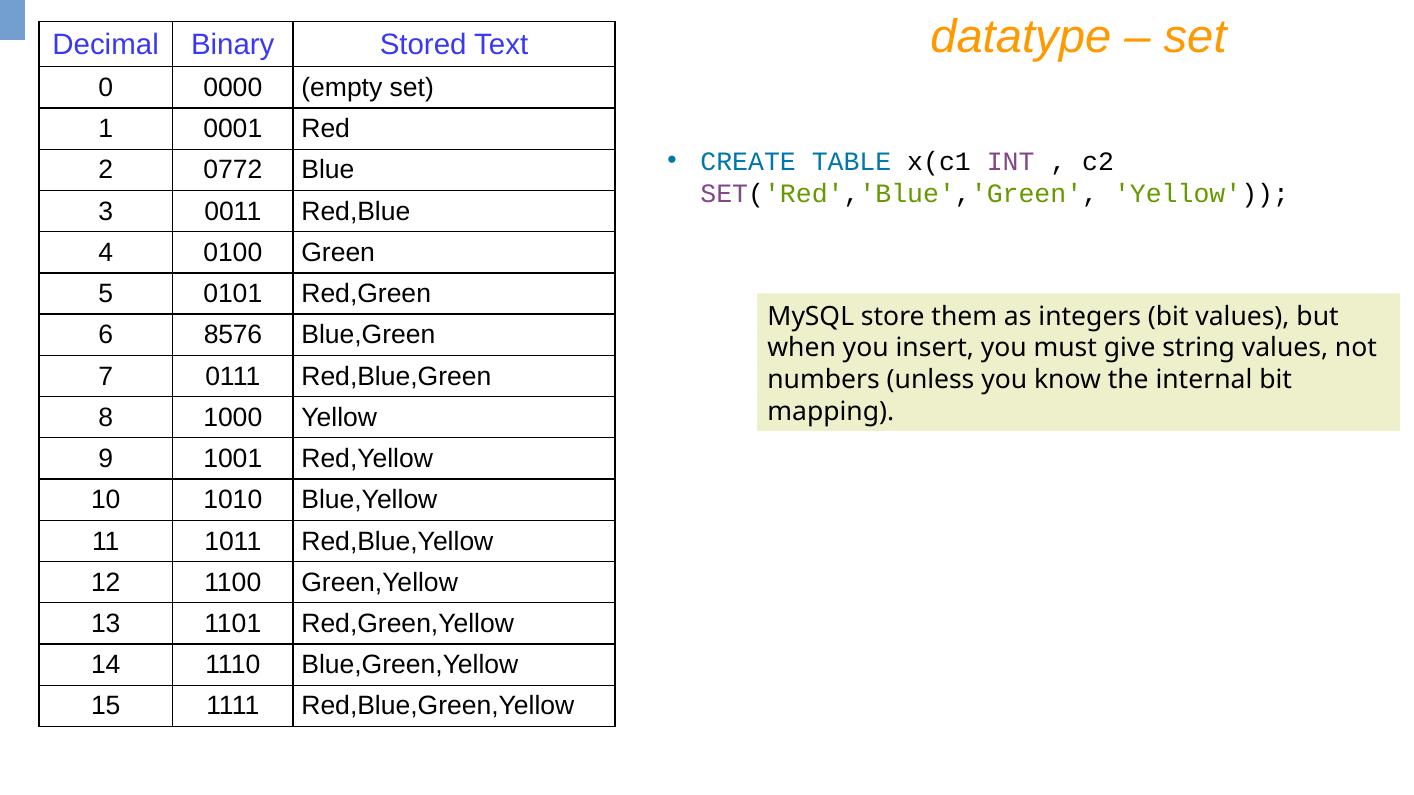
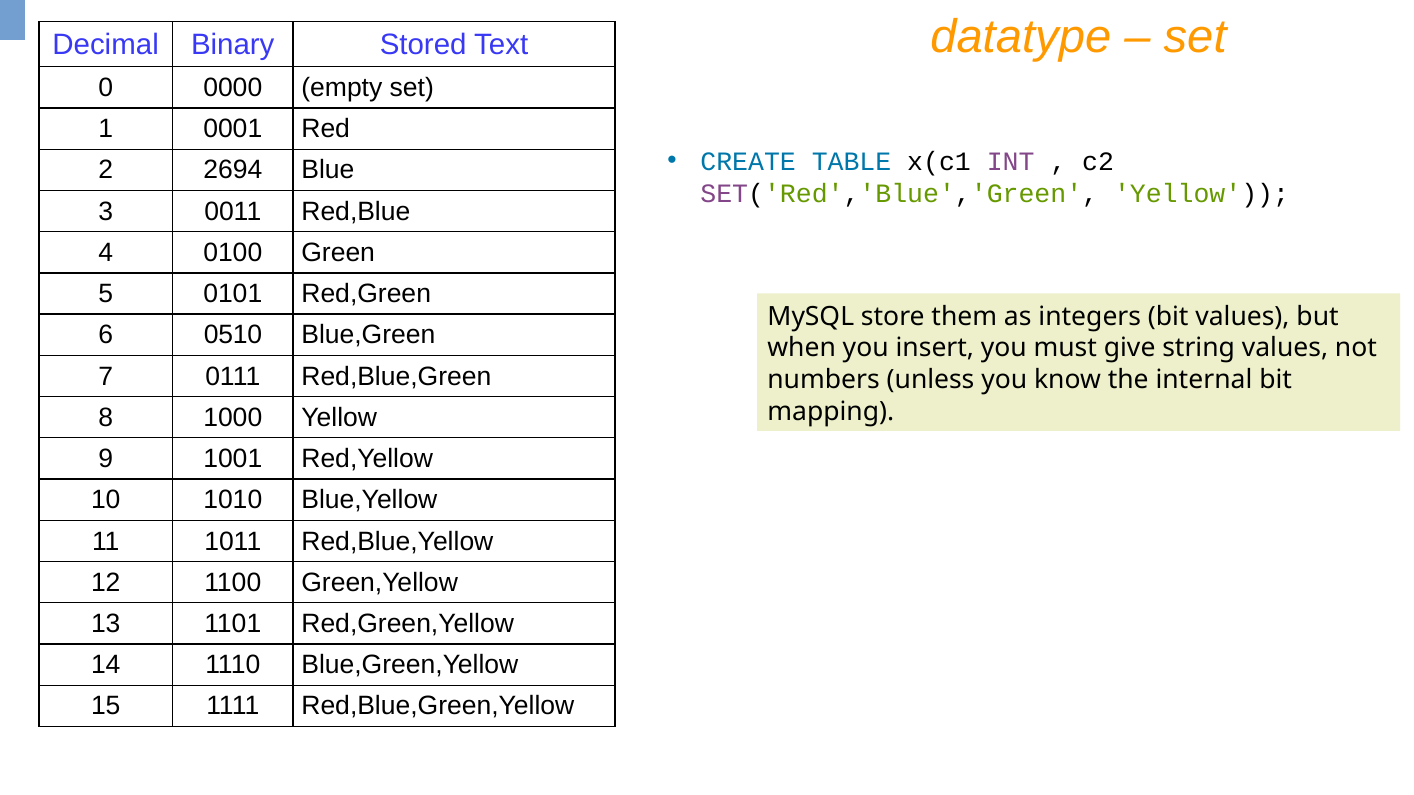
0772: 0772 -> 2694 (233, 170)
8576: 8576 -> 0510 (233, 335)
